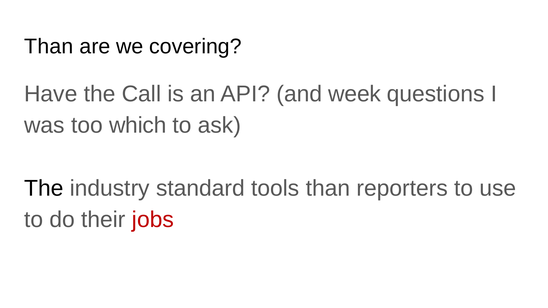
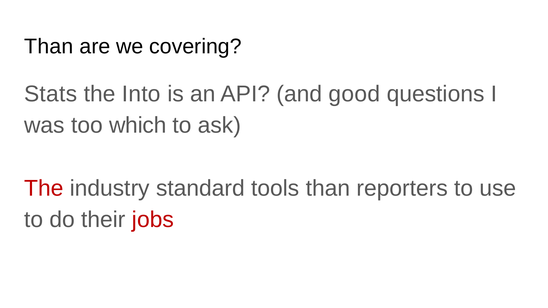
Have: Have -> Stats (51, 94)
Call: Call -> Into (141, 94)
week: week -> good (354, 94)
The colour: black -> red (44, 188)
